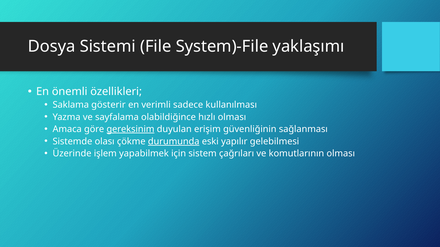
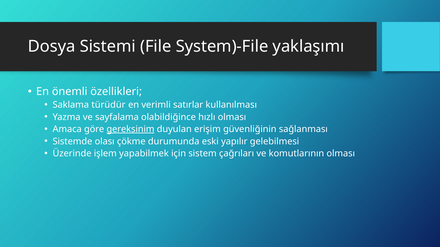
gösterir: gösterir -> türüdür (108, 105)
sadece: sadece -> satırlar (188, 105)
durumunda underline: present -> none (174, 142)
